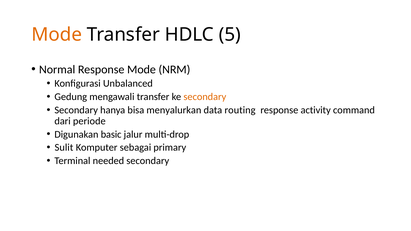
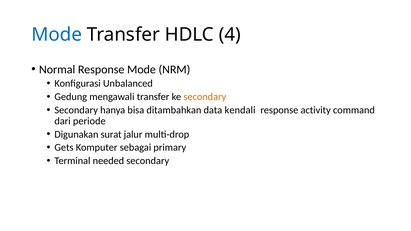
Mode colour: orange -> blue (57, 35)
5: 5 -> 4 (230, 35)
menyalurkan: menyalurkan -> ditambahkan (174, 110)
routing: routing -> kendali (240, 110)
basic: basic -> surat (111, 134)
Sulit: Sulit -> Gets (64, 148)
